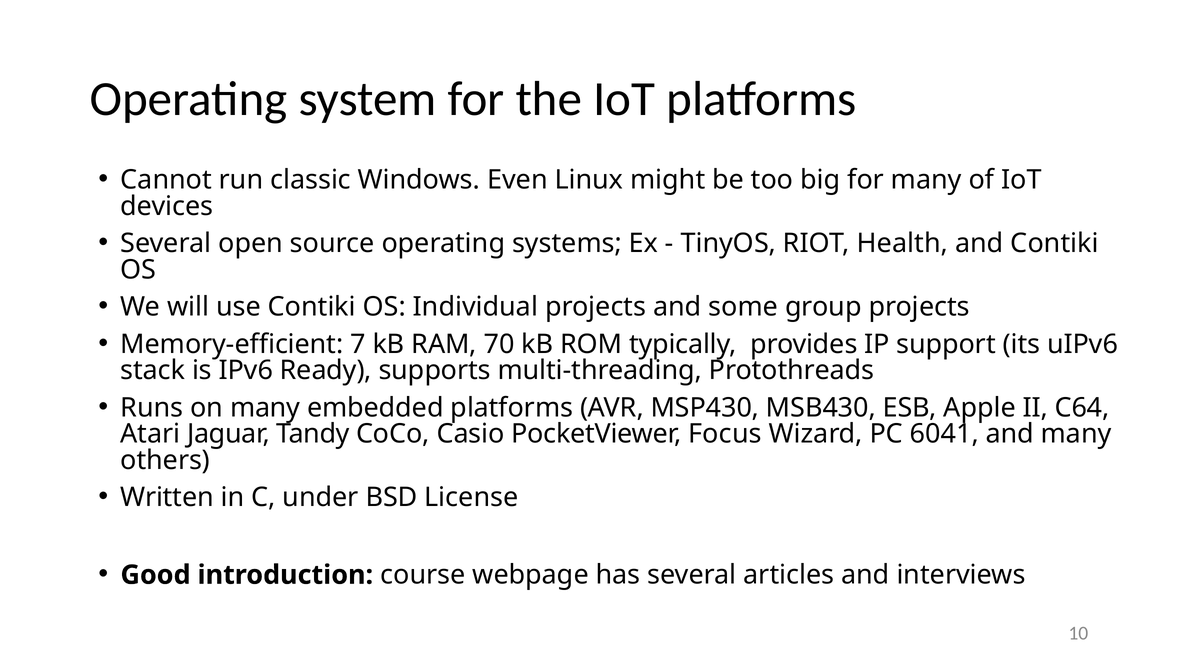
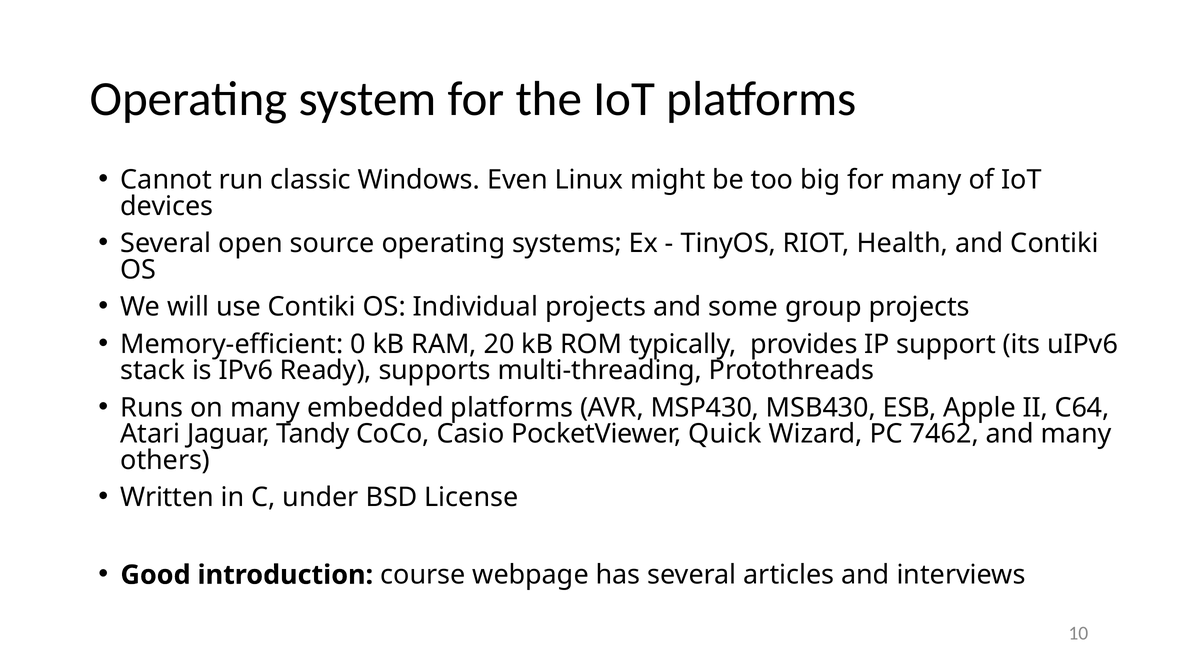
7: 7 -> 0 (358, 344)
70: 70 -> 20 (499, 344)
Focus: Focus -> Quick (725, 434)
6041: 6041 -> 7462 (944, 434)
